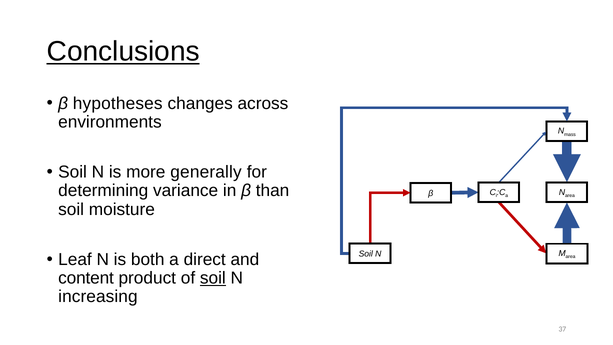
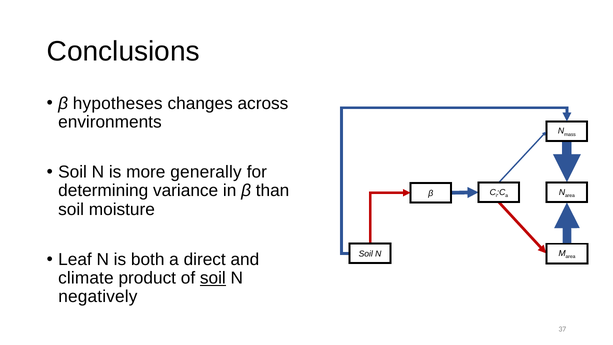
Conclusions underline: present -> none (123, 51)
content: content -> climate (86, 278)
increasing: increasing -> negatively (98, 297)
